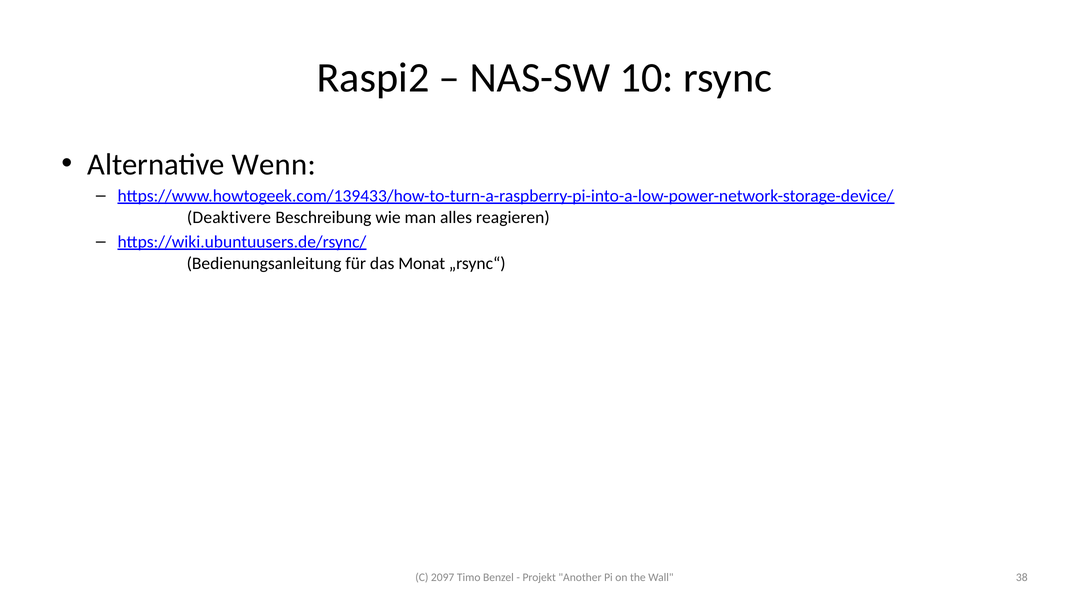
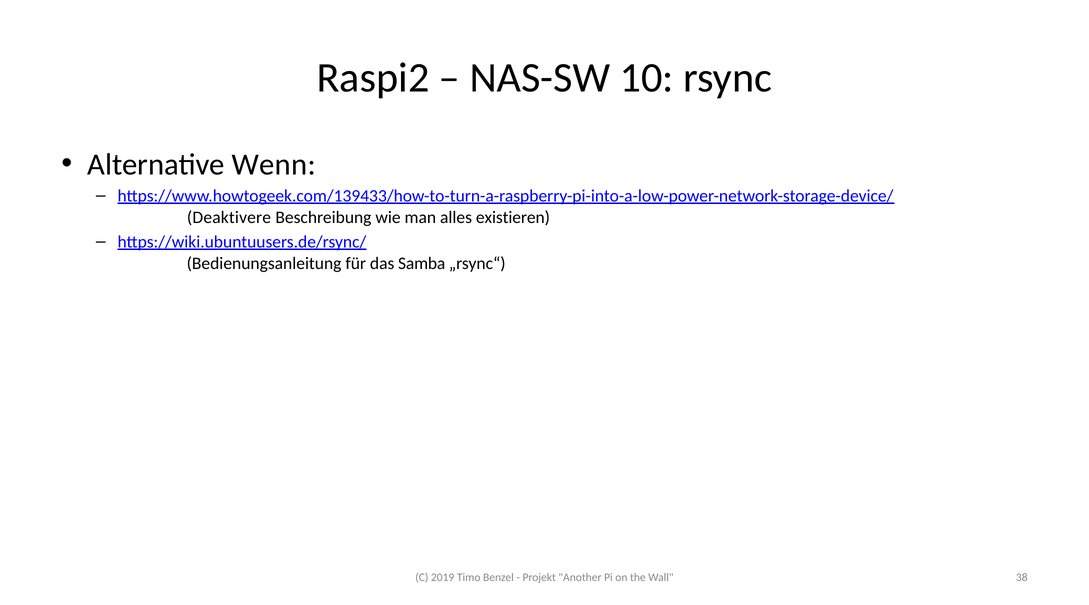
reagieren: reagieren -> existieren (513, 217)
Monat: Monat -> Samba (422, 263)
2097: 2097 -> 2019 (443, 578)
